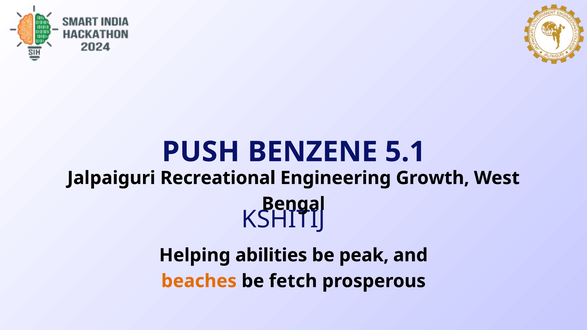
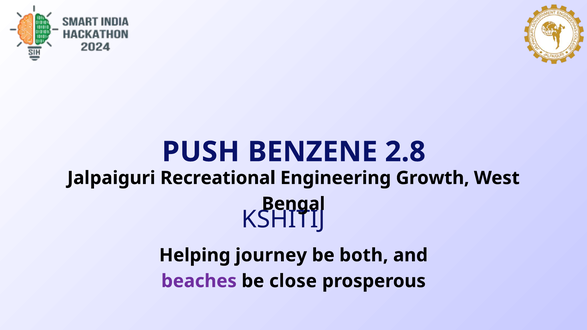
5.1: 5.1 -> 2.8 (405, 152)
abilities: abilities -> journey (271, 255)
peak: peak -> both (364, 255)
beaches colour: orange -> purple (199, 281)
fetch: fetch -> close (293, 281)
